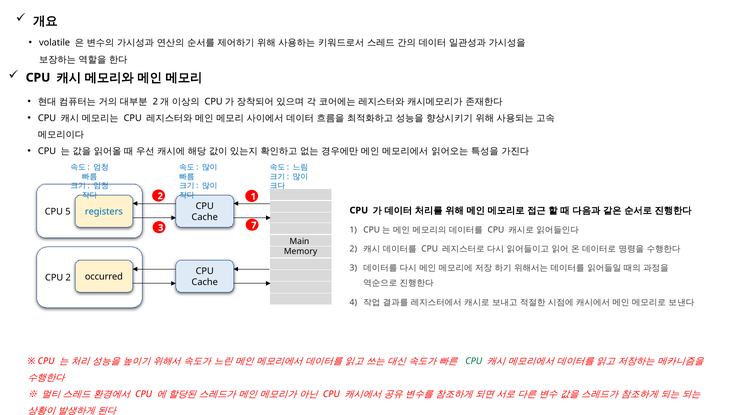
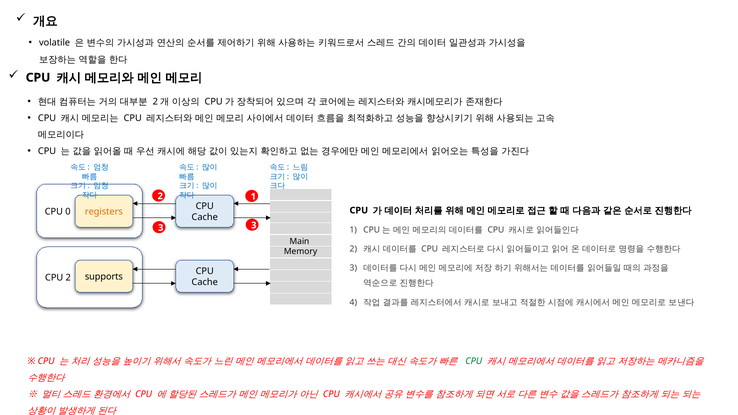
5: 5 -> 0 (68, 212)
registers colour: blue -> orange (104, 212)
3 7: 7 -> 3 (254, 225)
occurred: occurred -> supports (104, 277)
